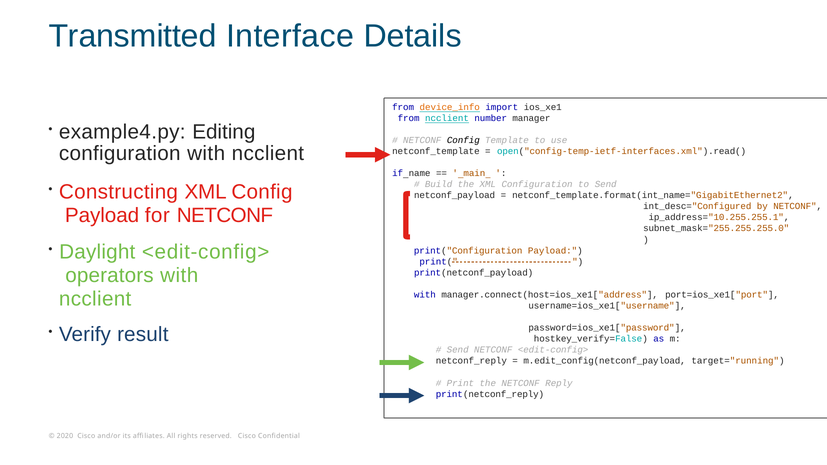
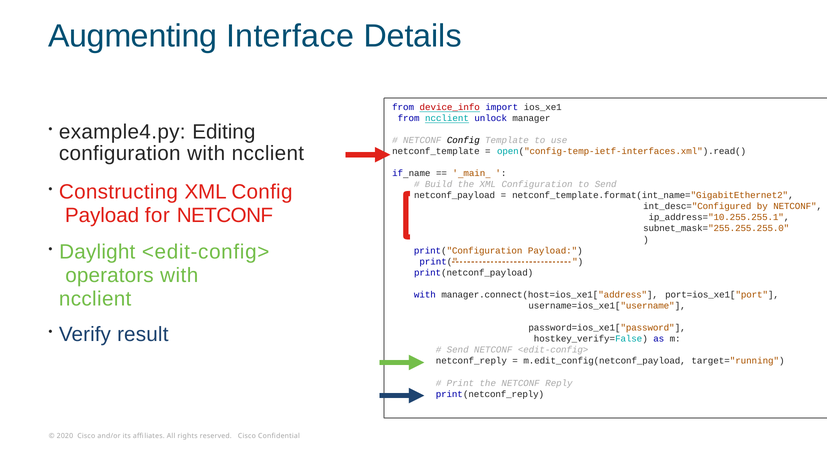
Transmitted: Transmitted -> Augmenting (133, 36)
device_info colour: orange -> red (450, 107)
number: number -> unlock (491, 118)
